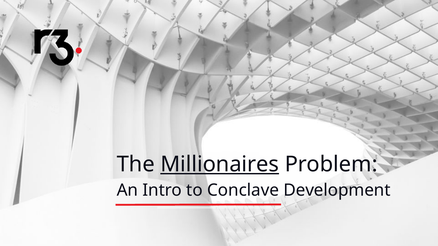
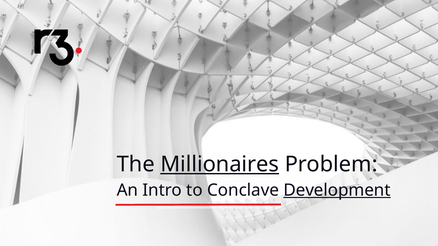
Development underline: none -> present (337, 191)
